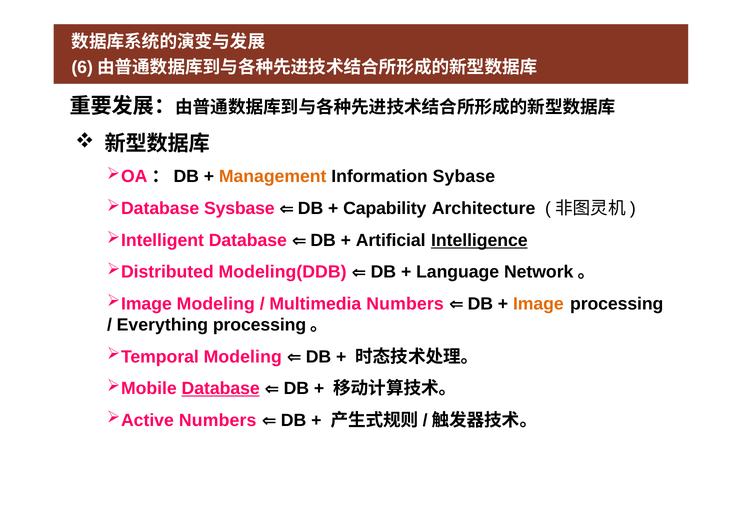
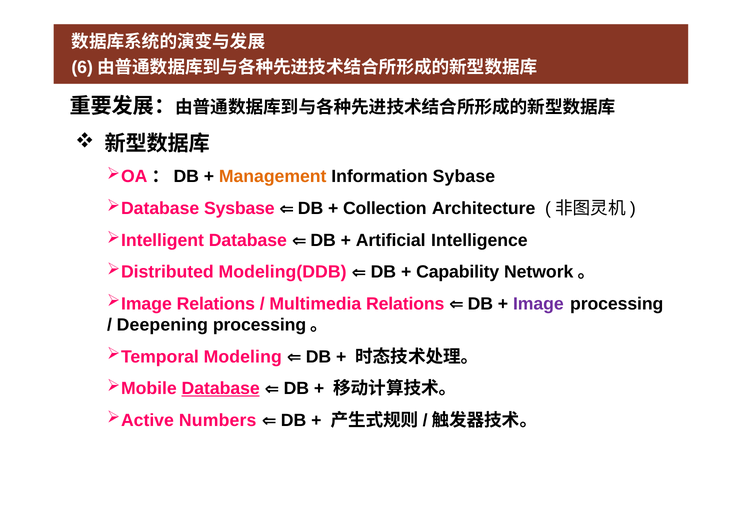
Capability: Capability -> Collection (385, 208)
Intelligence underline: present -> none (479, 240)
Language: Language -> Capability (458, 272)
Modeling: Modeling -> Relations (216, 304)
Multimedia Numbers: Numbers -> Relations (405, 304)
Image colour: orange -> purple (538, 304)
Everything: Everything -> Deepening (162, 325)
